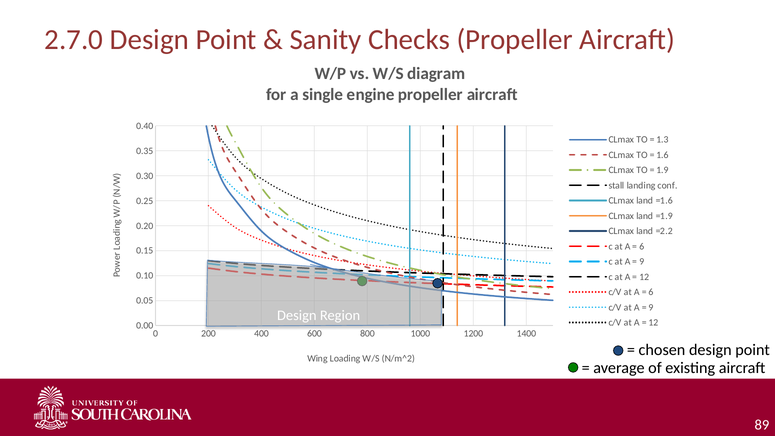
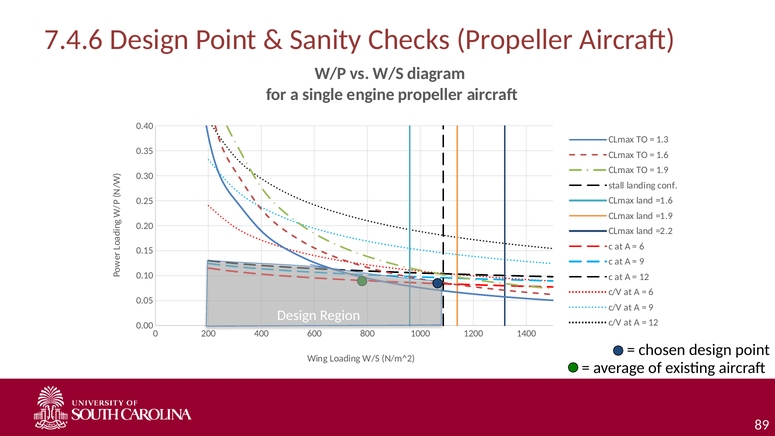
2.7.0: 2.7.0 -> 7.4.6 (74, 40)
